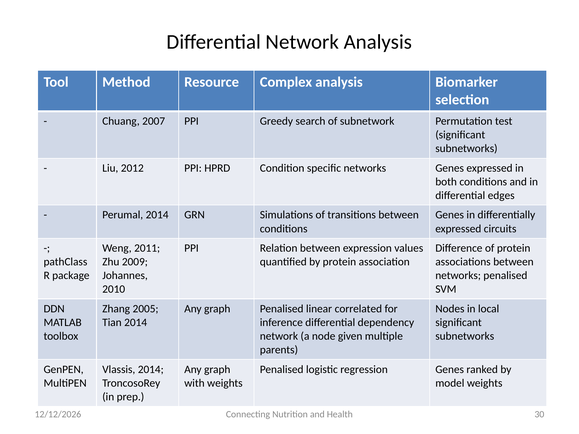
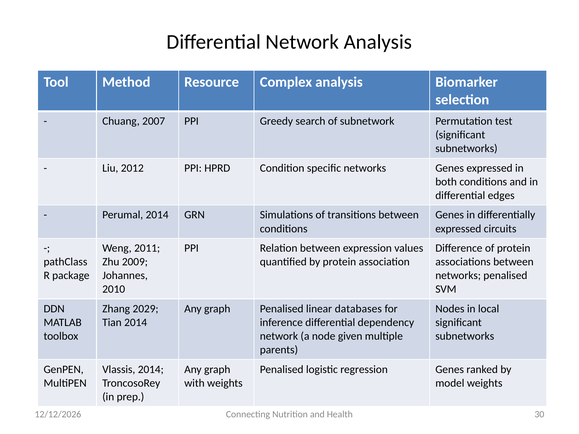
2005: 2005 -> 2029 (146, 309)
correlated: correlated -> databases (358, 309)
